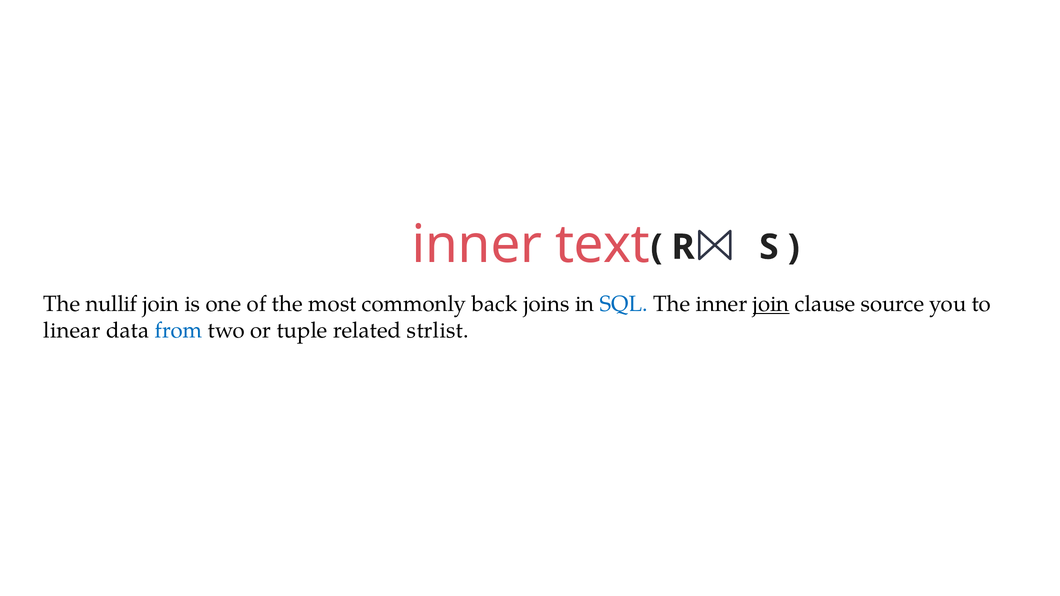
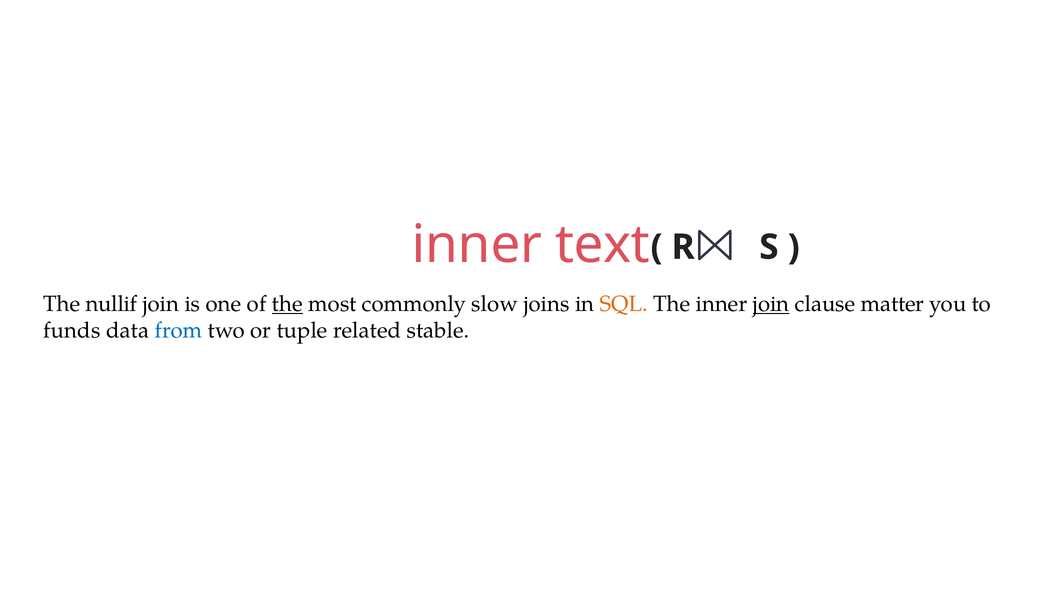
the underline: none -> present (287, 304)
back: back -> slow (495, 304)
SQL colour: blue -> orange (624, 304)
source: source -> matter (893, 304)
linear: linear -> funds (72, 331)
strlist: strlist -> stable (438, 331)
